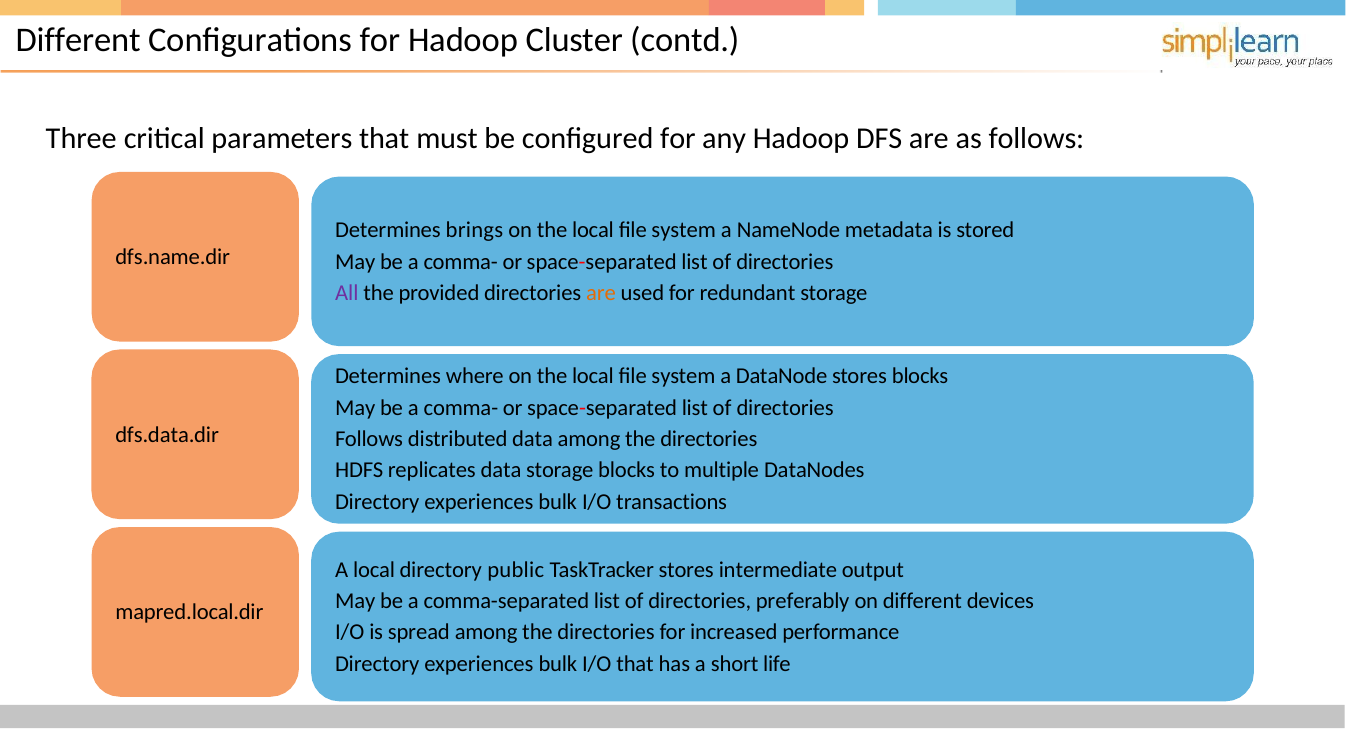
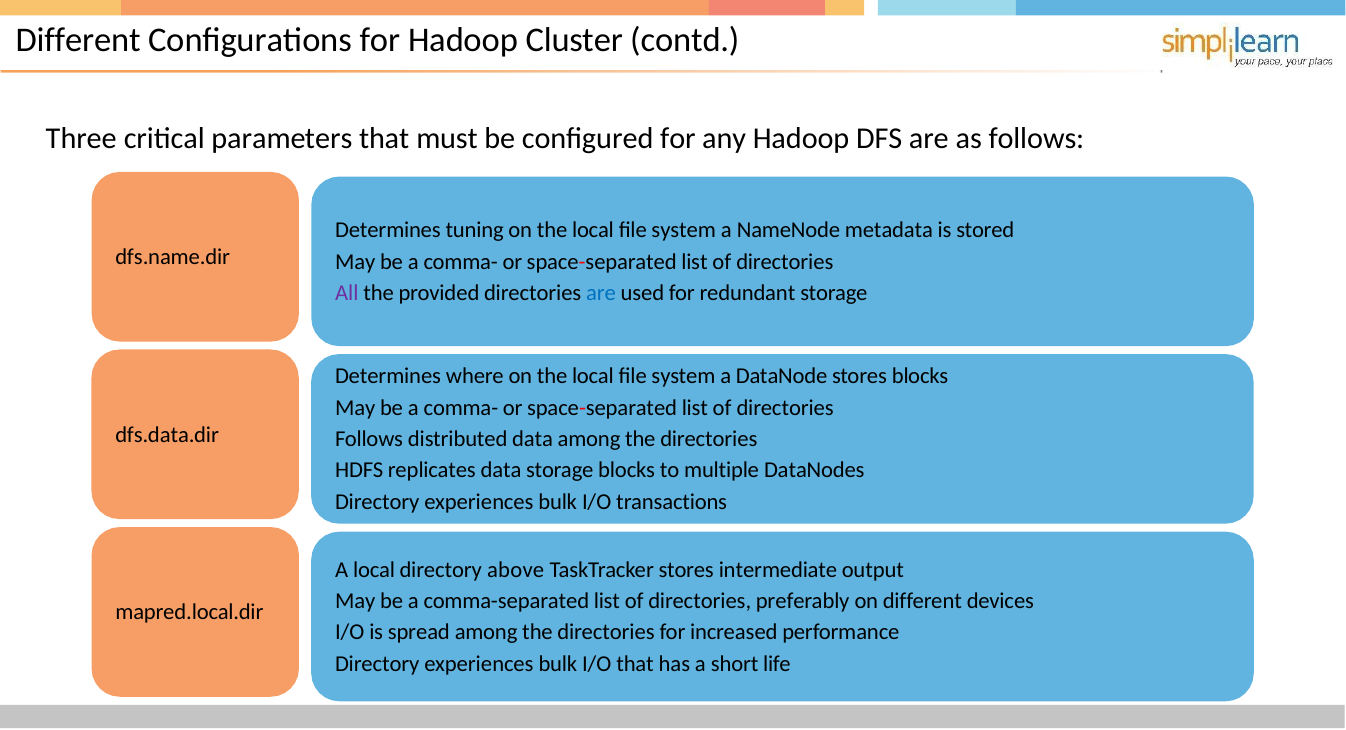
brings: brings -> tuning (475, 230)
are colour: orange -> blue (601, 293)
public: public -> above (516, 570)
